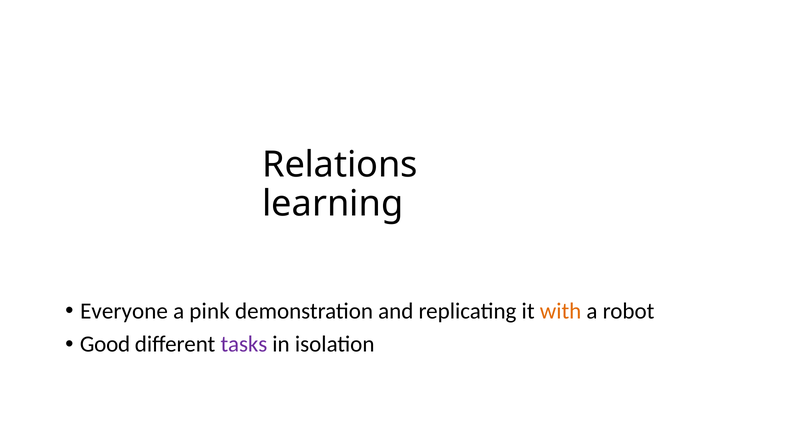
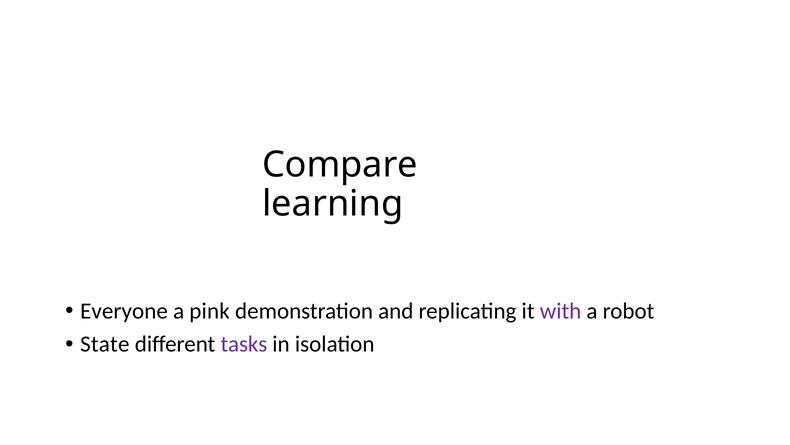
Relations: Relations -> Compare (340, 164)
with colour: orange -> purple (561, 311)
Good: Good -> State (105, 344)
